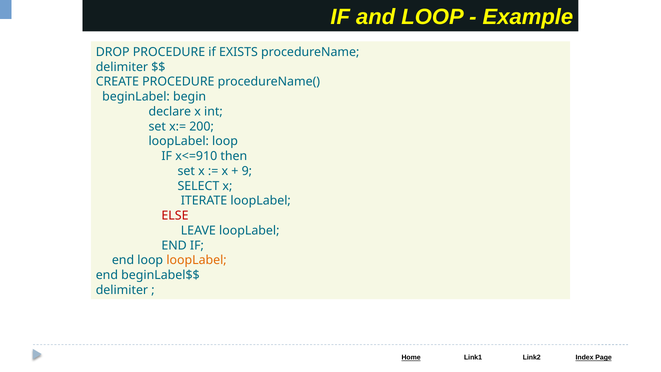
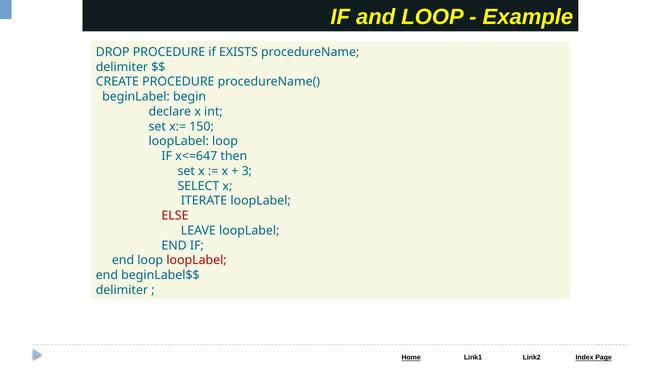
200: 200 -> 150 (202, 126)
x<=910: x<=910 -> x<=647 (196, 156)
9: 9 -> 3 (247, 171)
loopLabel colour: orange -> red (197, 260)
